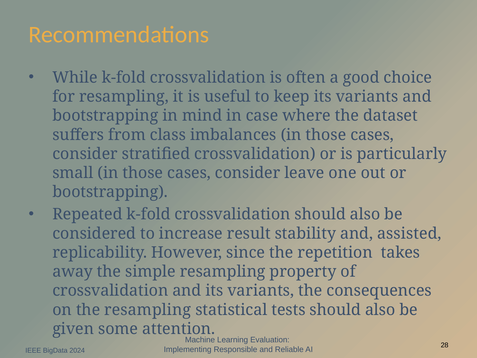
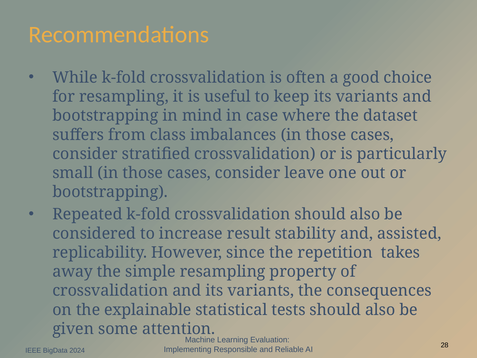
the resampling: resampling -> explainable (148, 310)
